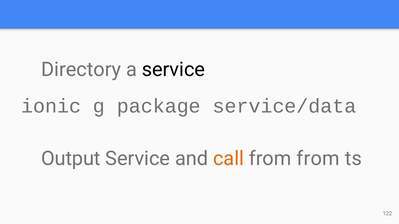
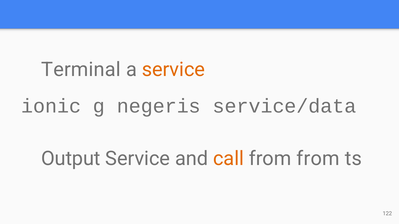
Directory: Directory -> Terminal (81, 70)
service colour: black -> orange (173, 70)
package: package -> negeris (159, 106)
